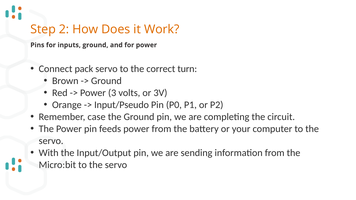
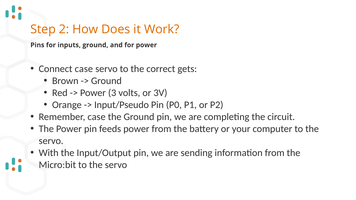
Connect pack: pack -> case (84, 69)
turn: turn -> gets (187, 69)
